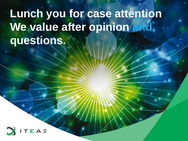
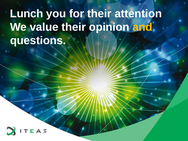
for case: case -> their (99, 14)
value after: after -> their (74, 27)
and colour: light blue -> yellow (142, 27)
